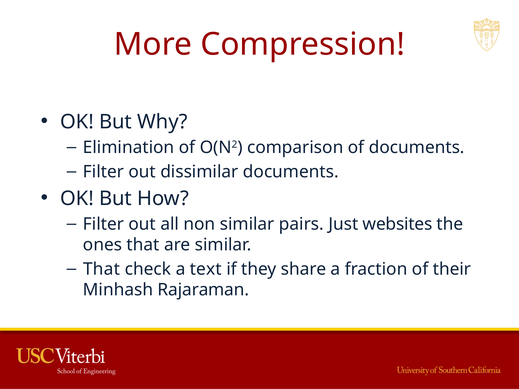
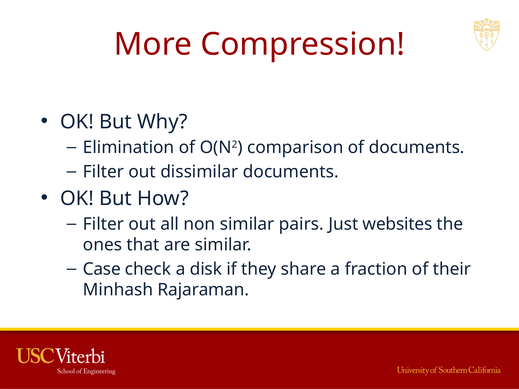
That: That -> Case (102, 269)
text: text -> disk (206, 269)
